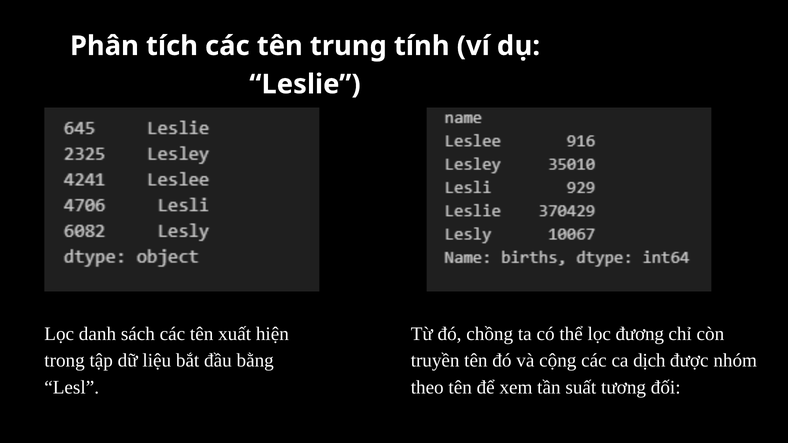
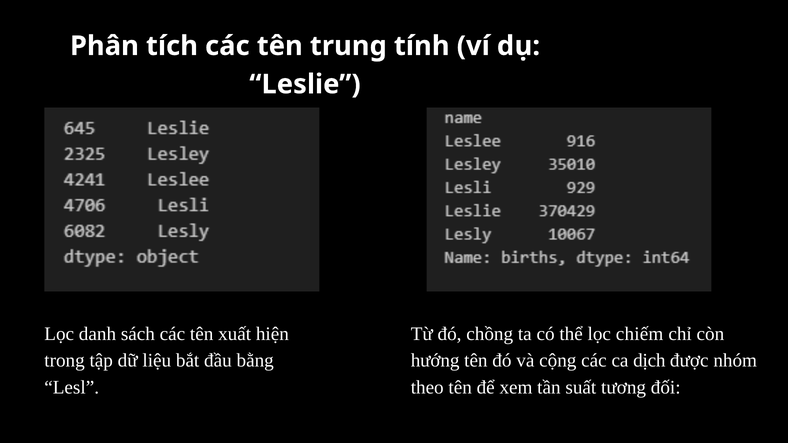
đương: đương -> chiếm (640, 334)
truyền: truyền -> hướng (435, 361)
